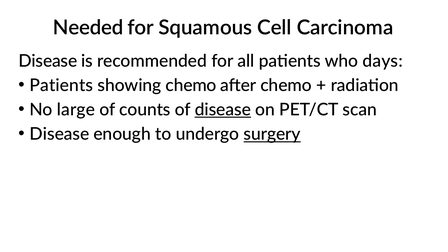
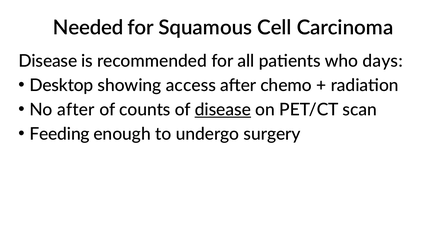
Patients: Patients -> Desktop (61, 85)
showing chemo: chemo -> access (191, 85)
No large: large -> after (76, 110)
Disease: Disease -> Feeding (60, 134)
surgery underline: present -> none (272, 134)
